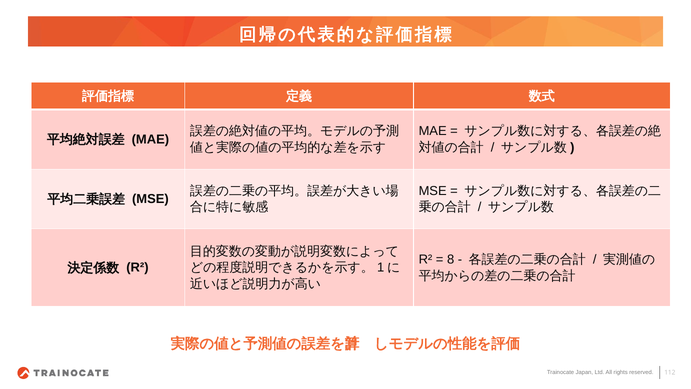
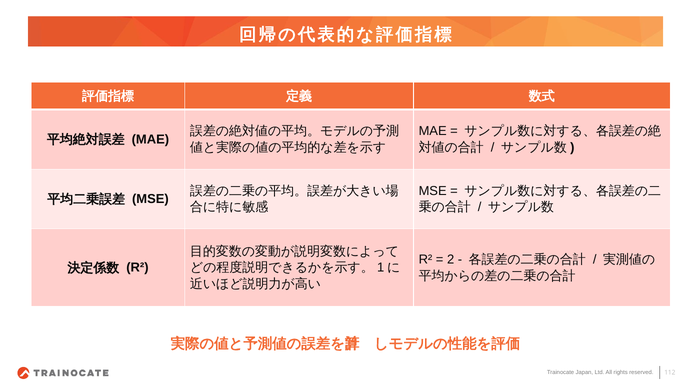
8: 8 -> 2 (451, 259)
